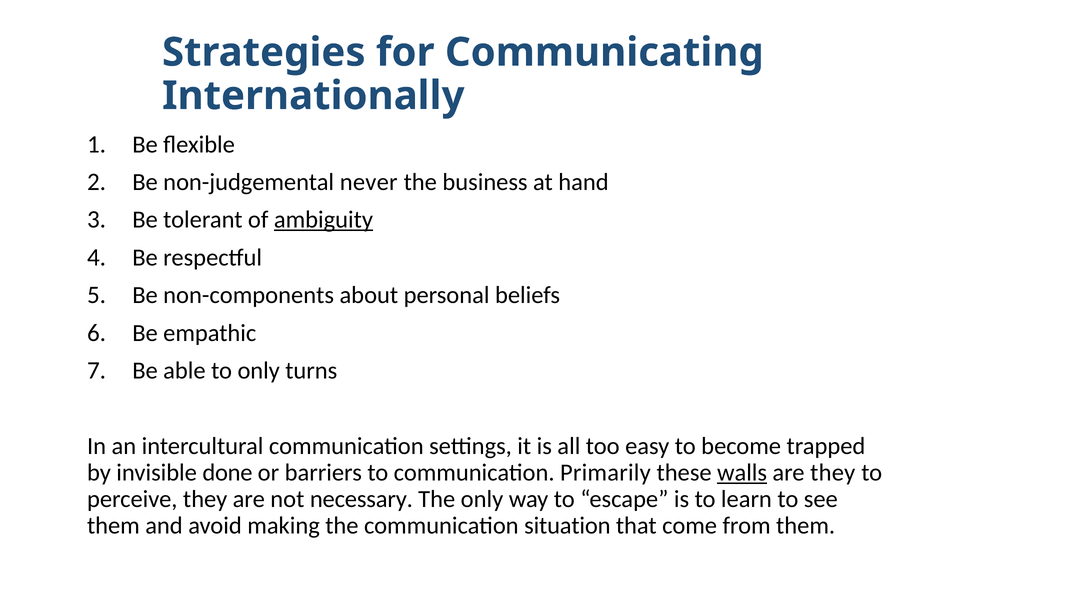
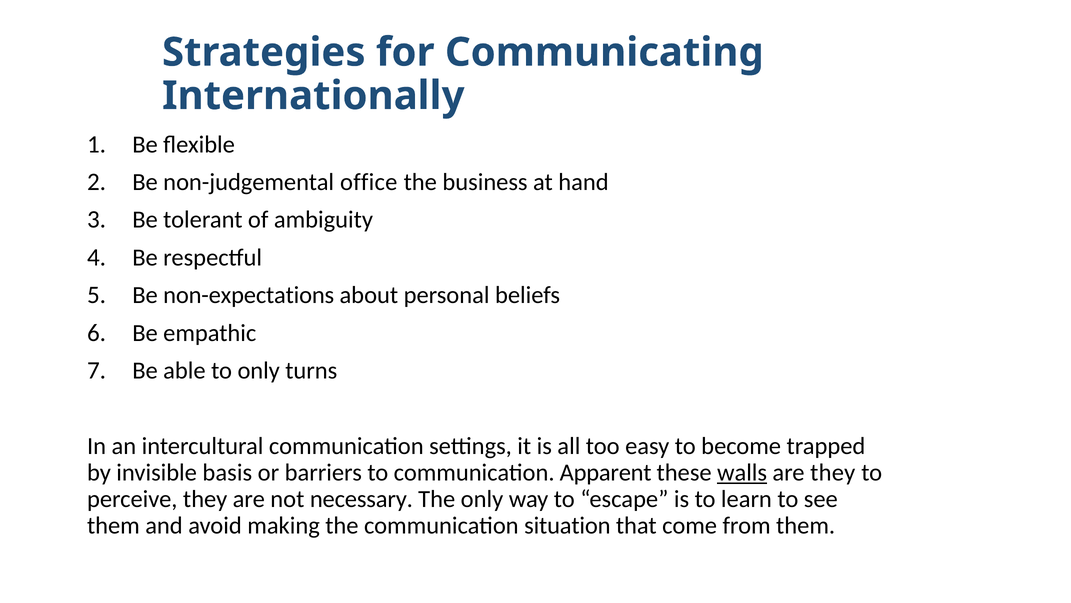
never: never -> office (369, 182)
ambiguity underline: present -> none (323, 220)
non-components: non-components -> non-expectations (249, 295)
done: done -> basis (227, 472)
Primarily: Primarily -> Apparent (606, 472)
